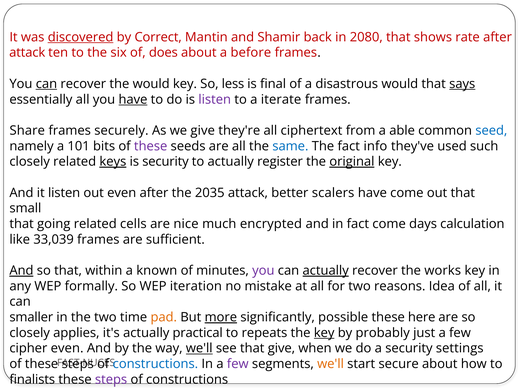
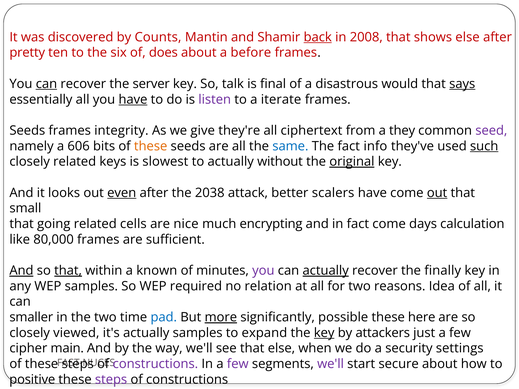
discovered underline: present -> none (81, 37)
Correct: Correct -> Counts (158, 37)
back underline: none -> present (318, 37)
2080: 2080 -> 2008 (366, 37)
shows rate: rate -> else (468, 37)
attack: attack -> pretty (27, 53)
the would: would -> server (151, 84)
less: less -> talk (233, 84)
Share: Share -> Seeds (27, 131)
securely: securely -> integrity (121, 131)
able: able -> they (402, 131)
seed colour: blue -> purple (491, 131)
101: 101 -> 606 (79, 146)
these colour: purple -> orange (151, 146)
such underline: none -> present (484, 146)
keys underline: present -> none (113, 162)
is security: security -> slowest (165, 162)
register: register -> without (280, 162)
it listen: listen -> looks (64, 193)
even underline: none -> present (122, 193)
2035: 2035 -> 2038 (210, 193)
out underline: none -> present (437, 193)
encrypted: encrypted -> encrypting (271, 224)
33,039: 33,039 -> 80,000 (54, 240)
that underline: none -> present (68, 271)
works: works -> finally (443, 271)
WEP formally: formally -> samples (91, 286)
iteration: iteration -> required (196, 286)
mistake: mistake -> relation (268, 286)
pad colour: orange -> blue (164, 317)
applies: applies -> viewed (76, 333)
actually practical: practical -> samples (198, 333)
repeats: repeats -> expand (264, 333)
probably: probably -> attackers (383, 333)
cipher even: even -> main (67, 349)
we'll underline: present -> none (199, 349)
that give: give -> else (281, 349)
constructions colour: blue -> purple (155, 364)
we'll colour: orange -> purple (331, 364)
finalists: finalists -> positive (32, 380)
